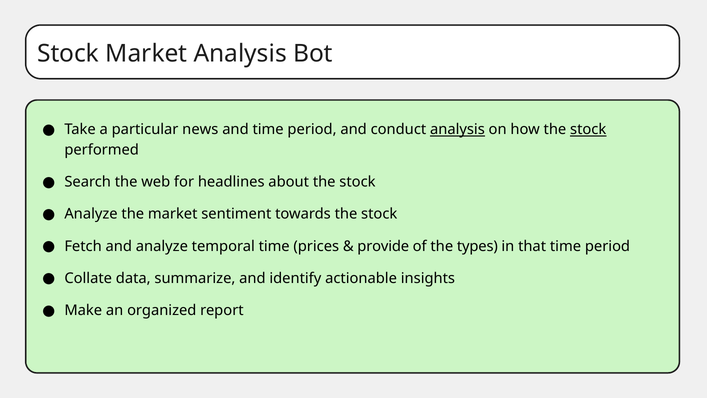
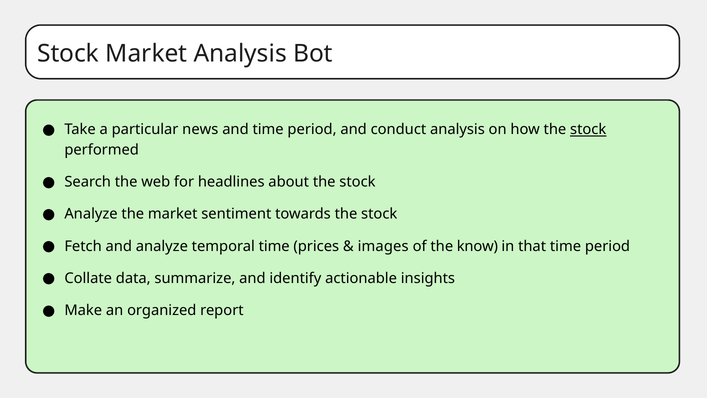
analysis underline: present -> none (457, 129)
provide: provide -> images (383, 246)
types: types -> know (477, 246)
